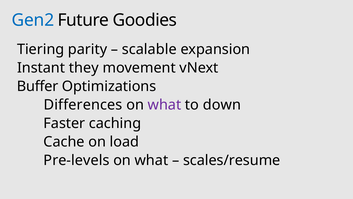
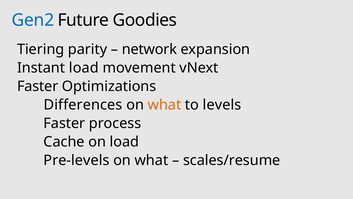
scalable: scalable -> network (149, 49)
Instant they: they -> load (84, 68)
Buffer: Buffer -> Faster (38, 86)
what colour: purple -> orange (164, 105)
down: down -> levels (222, 105)
caching: caching -> process (115, 123)
